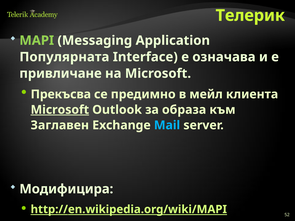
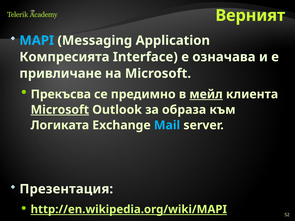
Телерик: Телерик -> Верният (250, 15)
MAPI colour: light green -> light blue (37, 41)
Популярната: Популярната -> Компресията (64, 57)
мейл underline: none -> present (206, 94)
Заглавен: Заглавен -> Логиката (60, 125)
Модифицира: Модифицира -> Презентация (66, 189)
